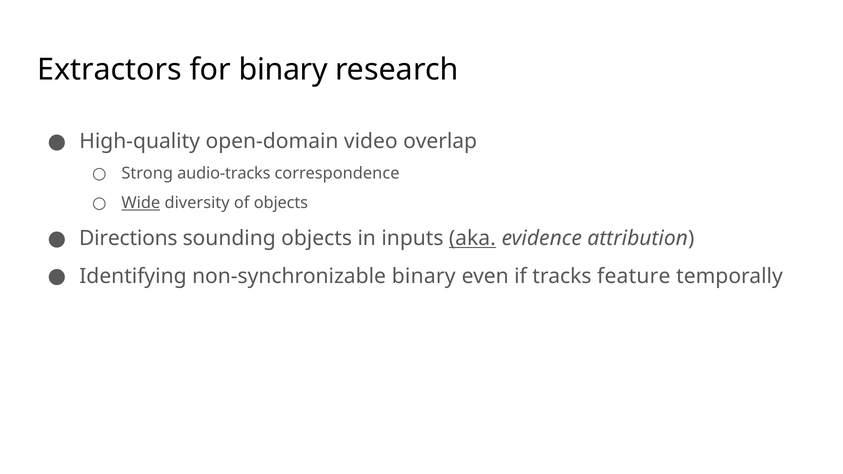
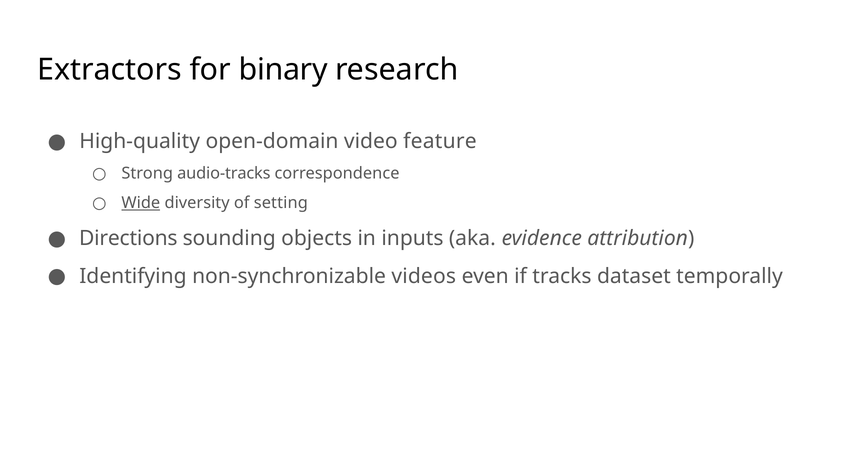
overlap: overlap -> feature (440, 141)
of objects: objects -> setting (281, 203)
aka underline: present -> none (472, 239)
non-synchronizable binary: binary -> videos (424, 276)
feature: feature -> dataset (634, 276)
